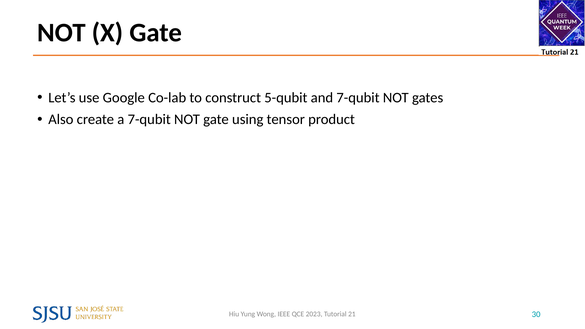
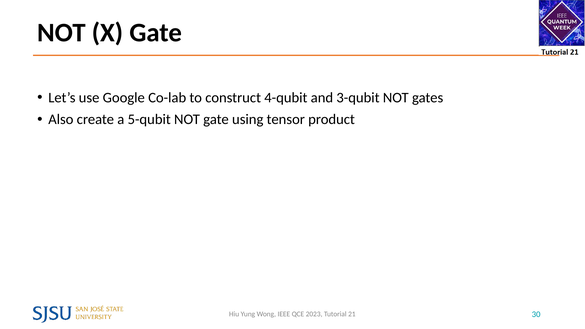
5-qubit: 5-qubit -> 4-qubit (286, 98)
and 7-qubit: 7-qubit -> 3-qubit (358, 98)
a 7-qubit: 7-qubit -> 5-qubit (149, 119)
